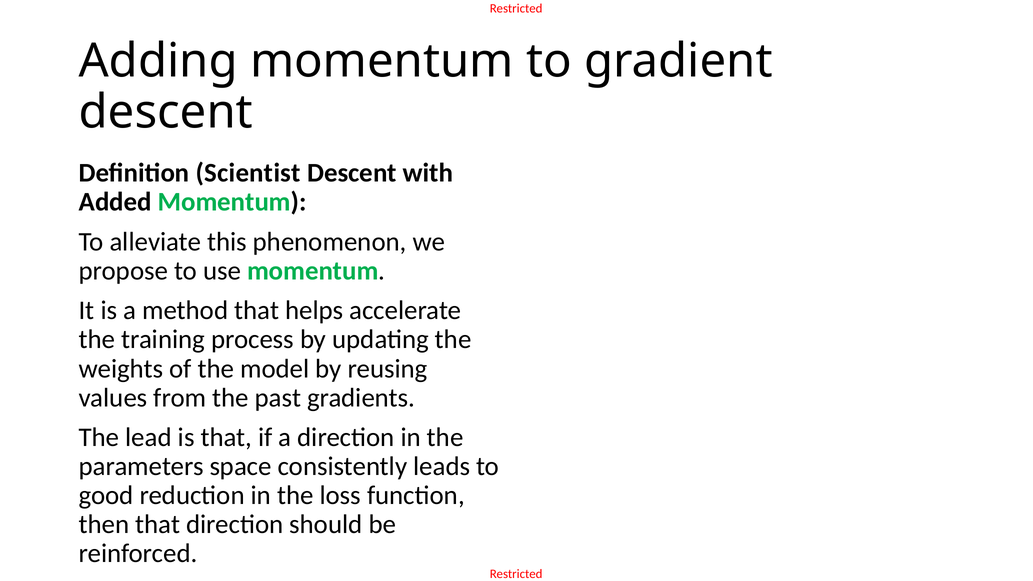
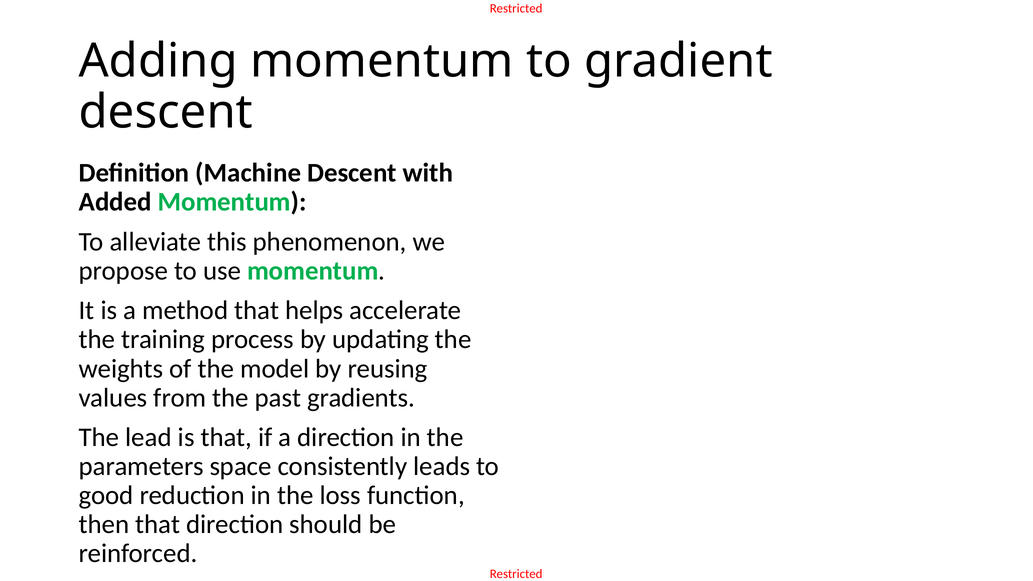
Scientist: Scientist -> Machine (248, 173)
